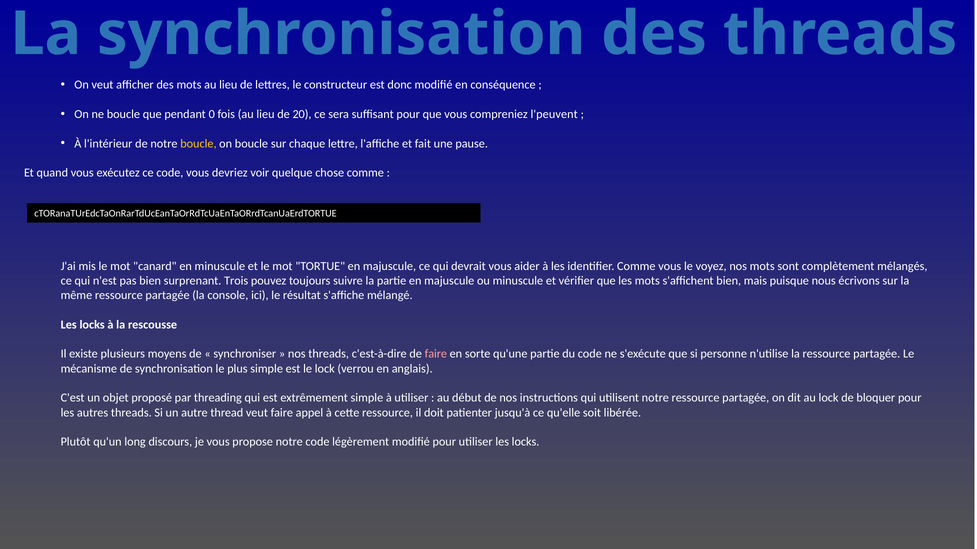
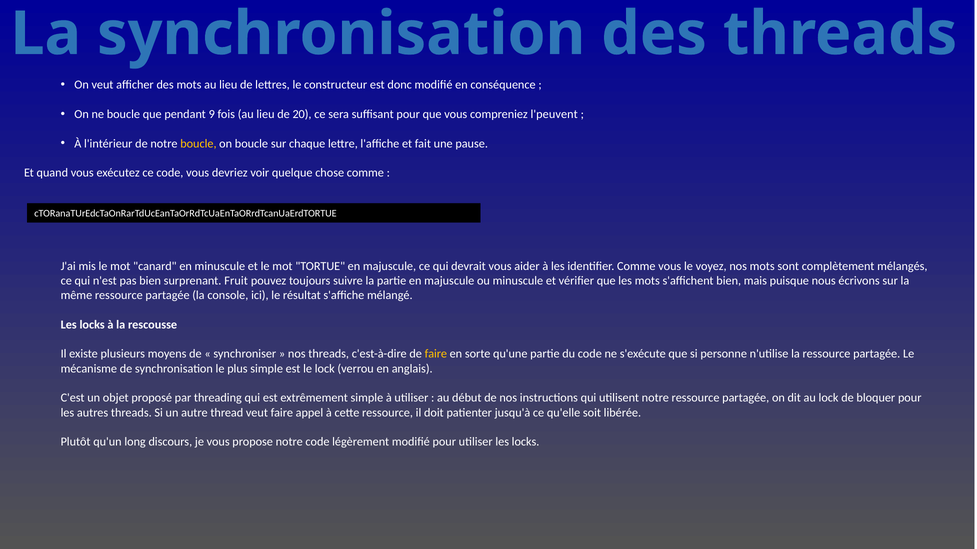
0: 0 -> 9 (212, 114)
Trois: Trois -> Fruit (236, 281)
faire colour: pink -> yellow (436, 354)
